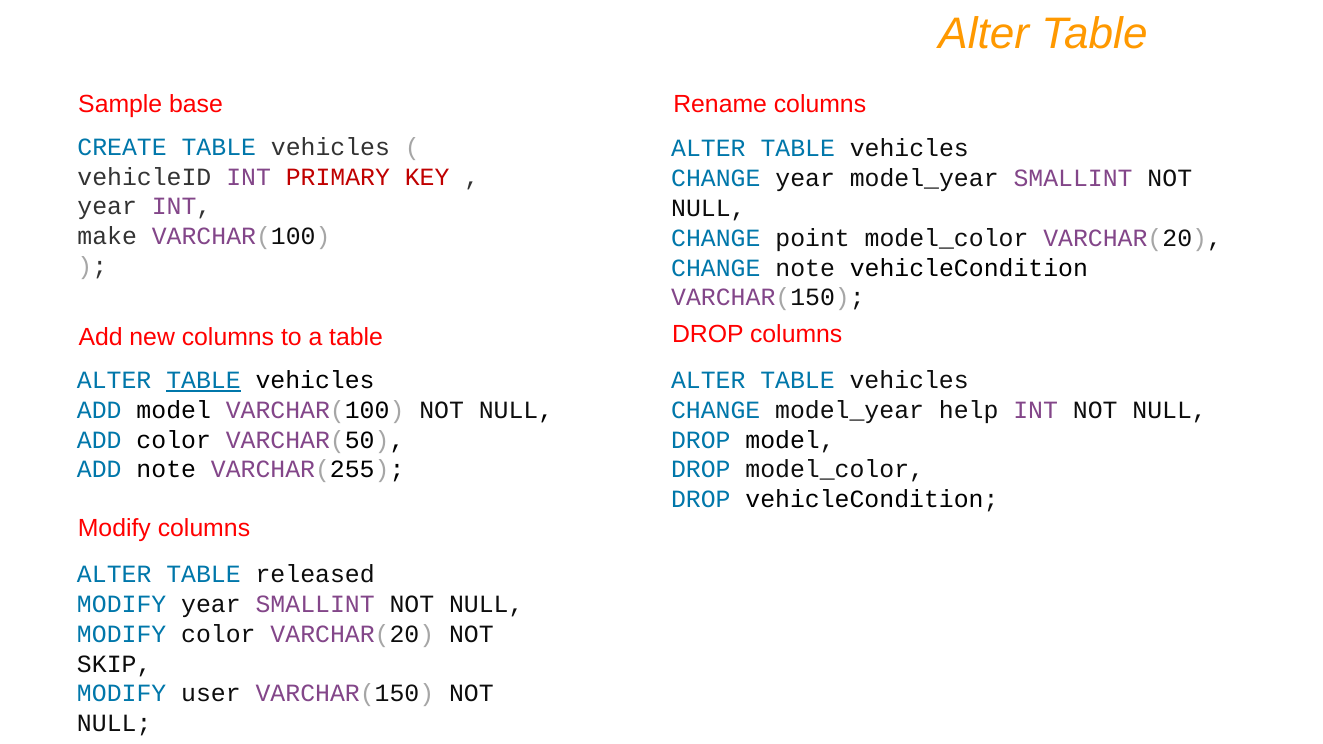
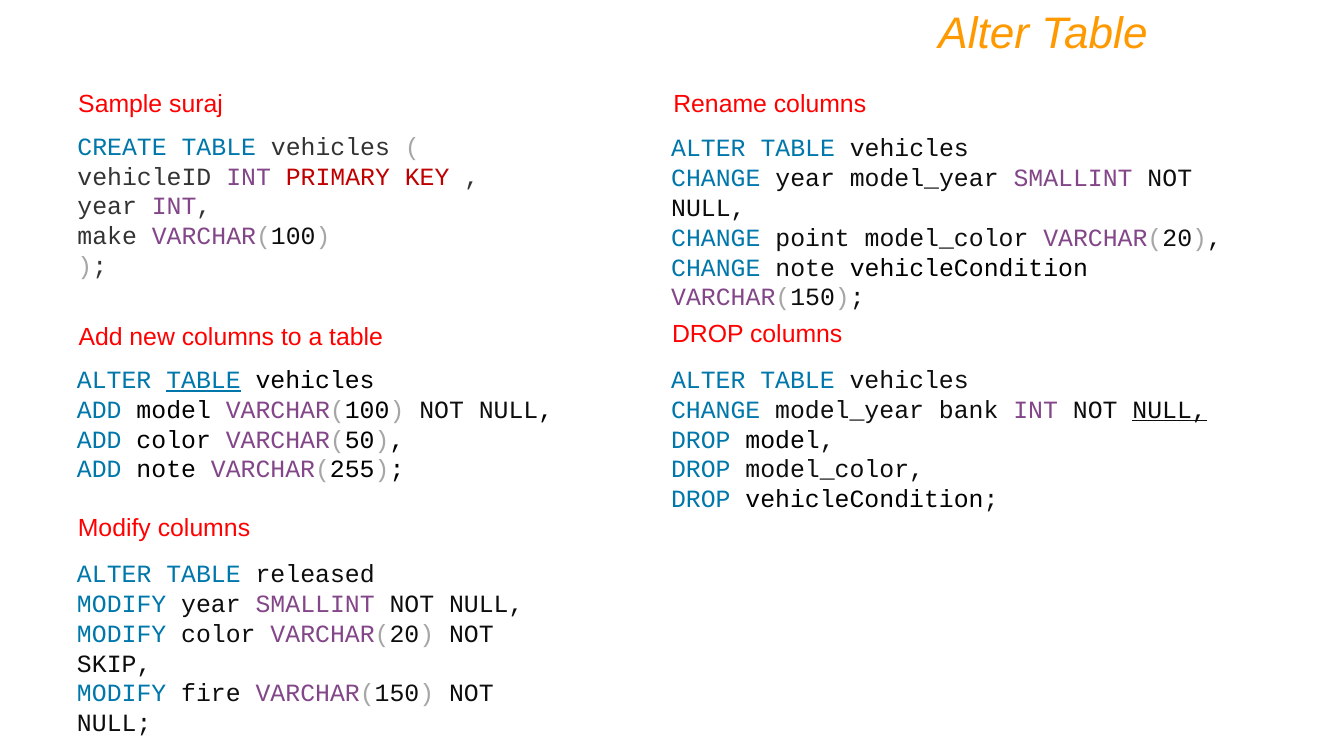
base: base -> suraj (196, 104)
help: help -> bank (969, 410)
NULL underline: none -> present (1170, 410)
user: user -> fire (211, 694)
